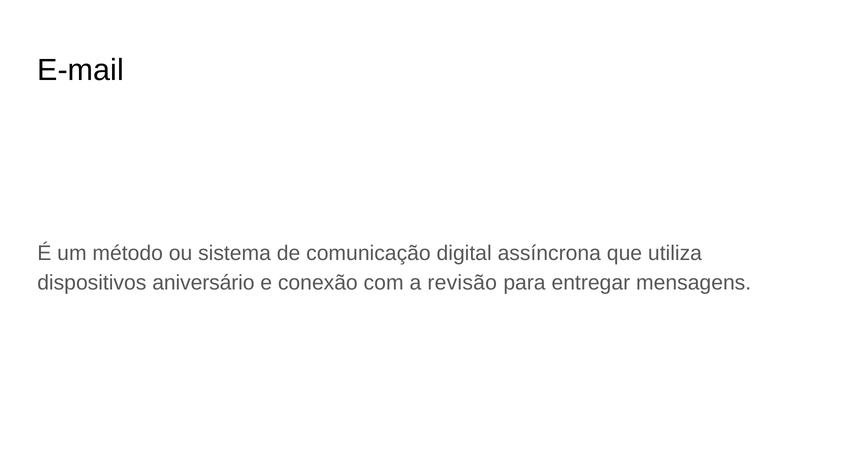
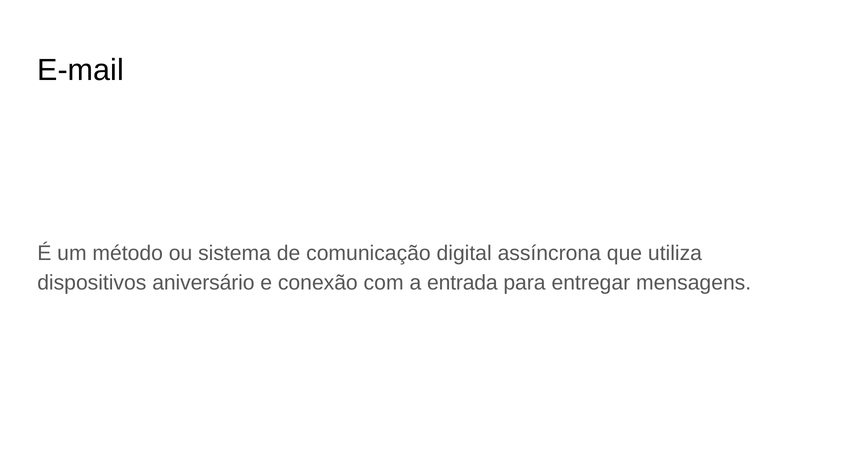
revisão: revisão -> entrada (462, 283)
